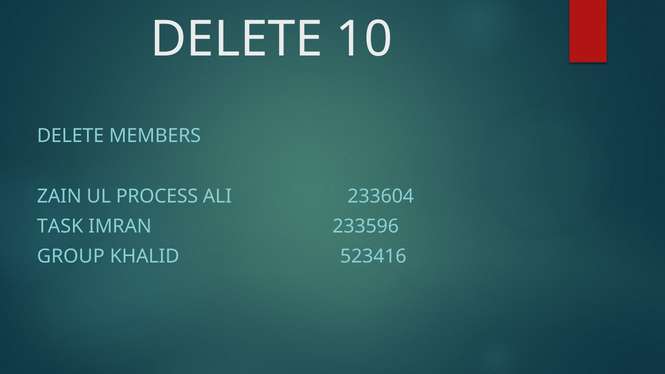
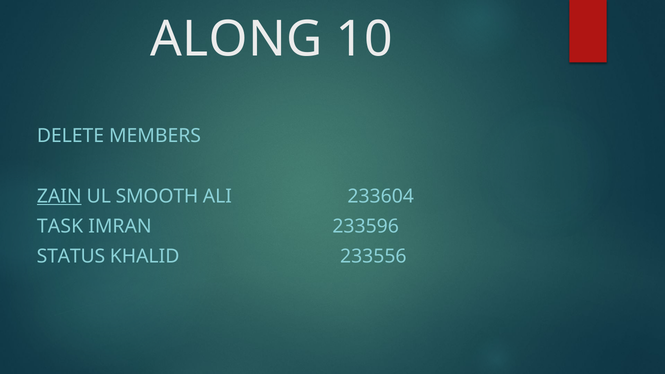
DELETE: DELETE -> ALONG (236, 39)
ZAIN underline: none -> present (59, 196)
PROCESS: PROCESS -> SMOOTH (157, 196)
GROUP: GROUP -> STATUS (71, 257)
523416: 523416 -> 233556 (373, 257)
